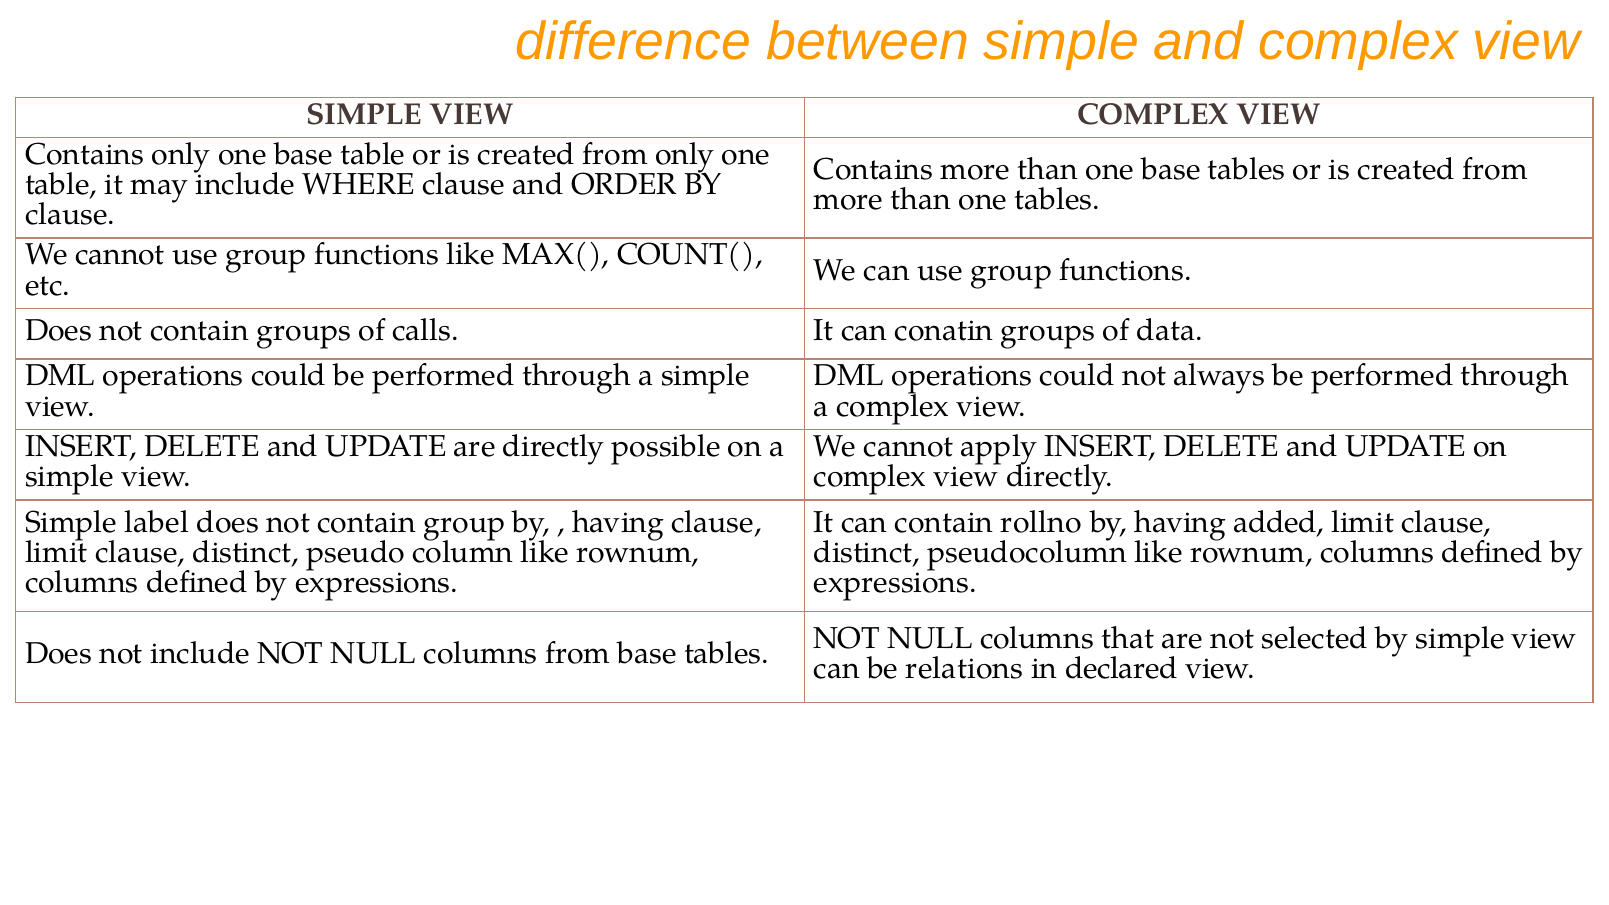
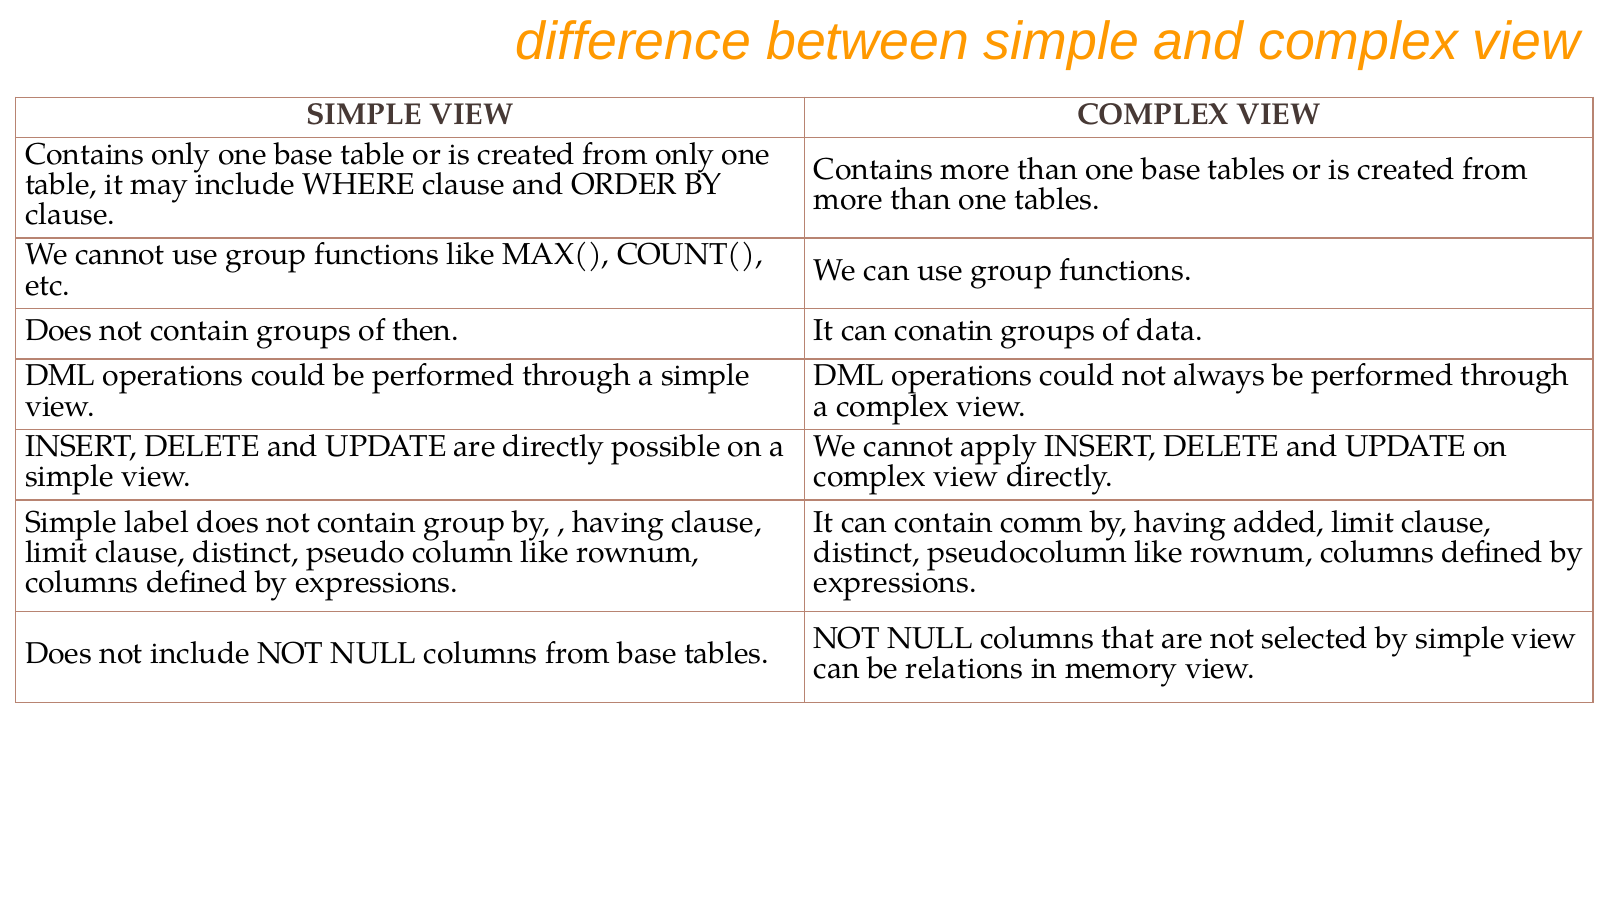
calls: calls -> then (426, 331)
rollno: rollno -> comm (1042, 522)
declared: declared -> memory (1121, 669)
